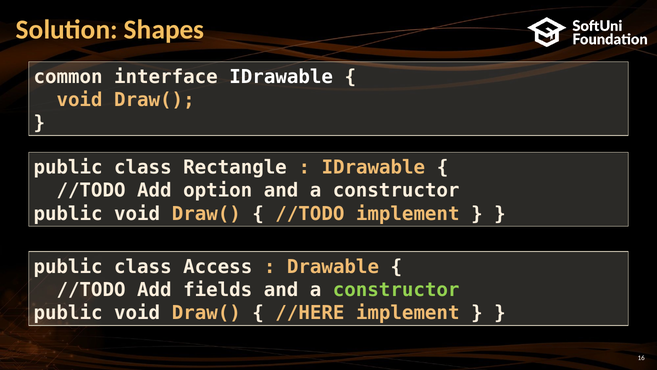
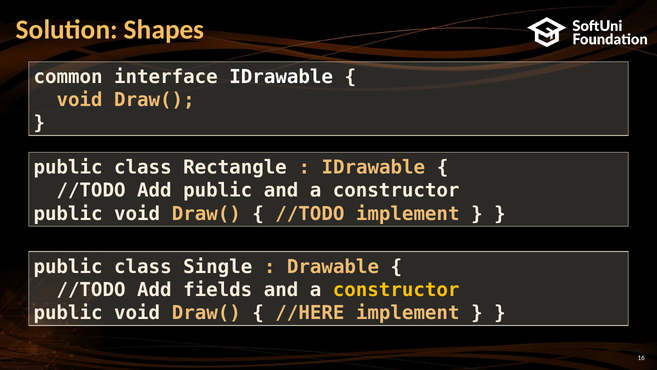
Add option: option -> public (218, 190)
Access: Access -> Single (218, 267)
constructor colour: light green -> yellow (396, 290)
